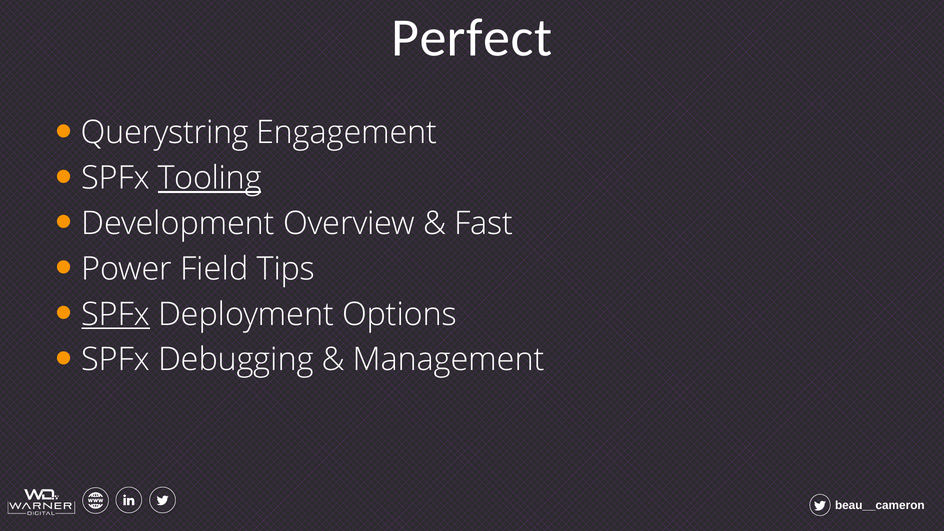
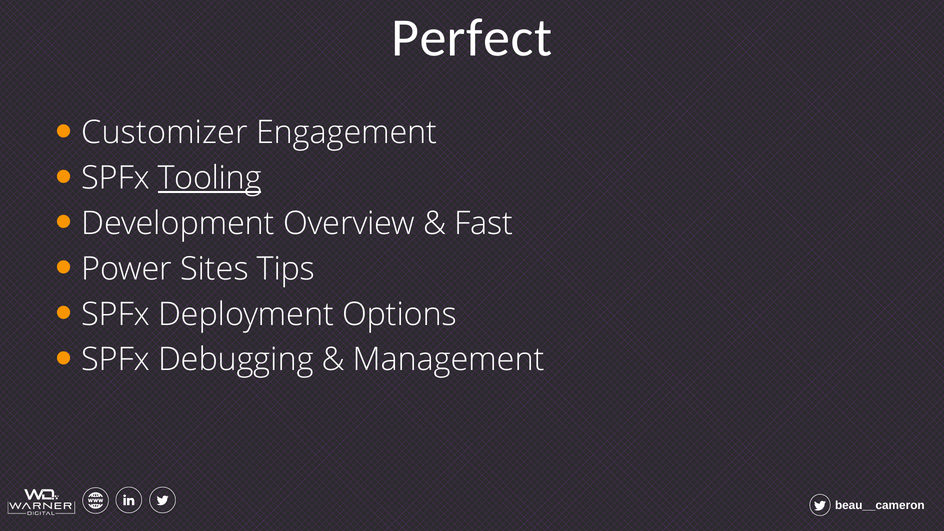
Querystring: Querystring -> Customizer (165, 133)
Field: Field -> Sites (214, 269)
SPFx underline: present -> none (116, 314)
